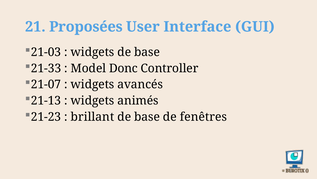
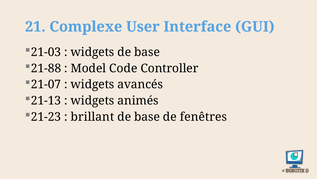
Proposées: Proposées -> Complexe (86, 27)
21-33: 21-33 -> 21-88 (46, 68)
Donc: Donc -> Code (123, 68)
